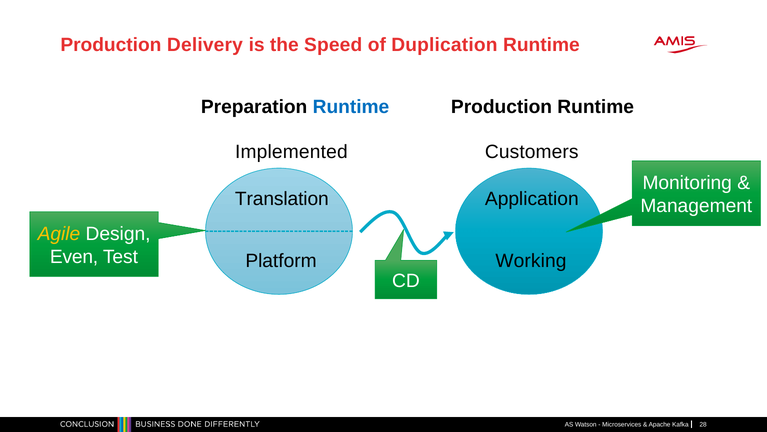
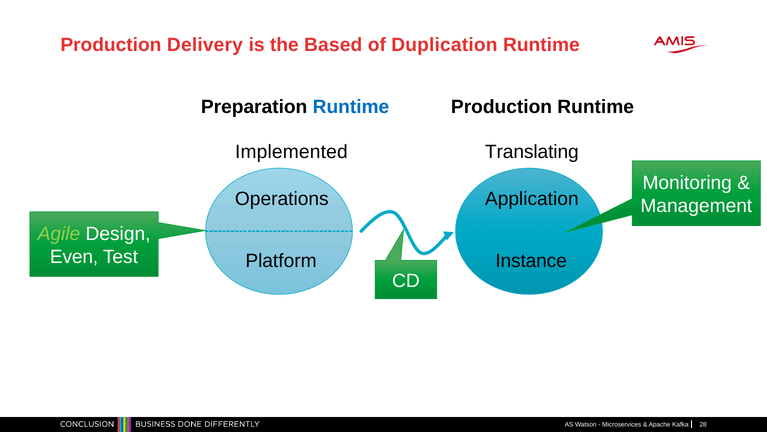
Speed: Speed -> Based (333, 45)
Customers: Customers -> Translating (532, 152)
Translation: Translation -> Operations (282, 198)
Agile colour: yellow -> light green (59, 234)
Working: Working -> Instance (531, 261)
